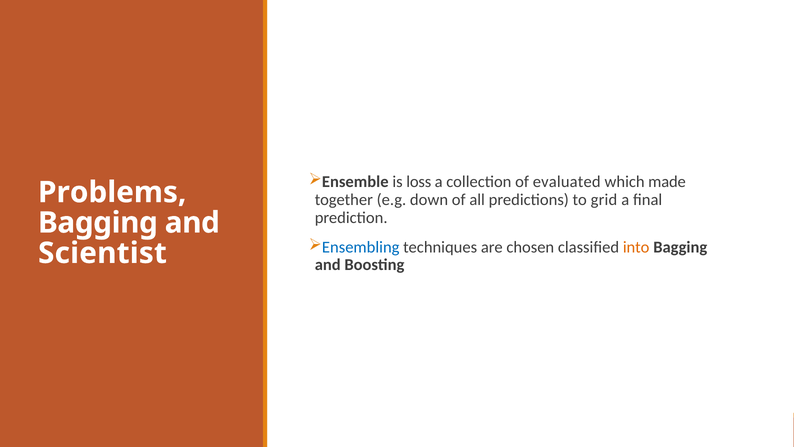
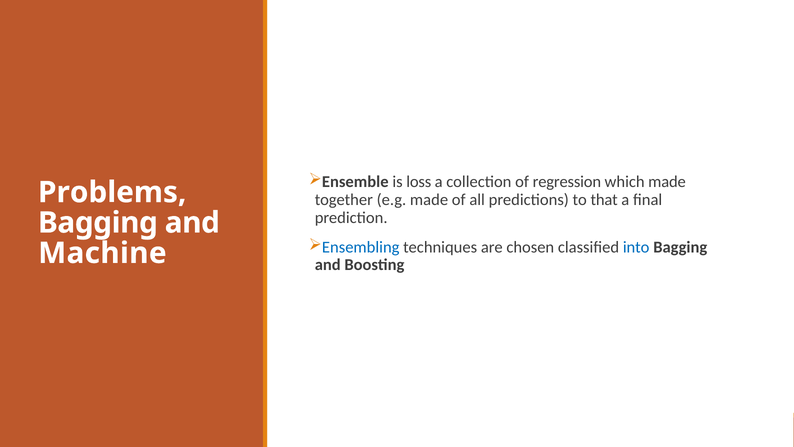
evaluated: evaluated -> regression (567, 182)
e.g down: down -> made (429, 200)
grid: grid -> that (604, 200)
into colour: orange -> blue (636, 247)
Scientist: Scientist -> Machine (102, 253)
